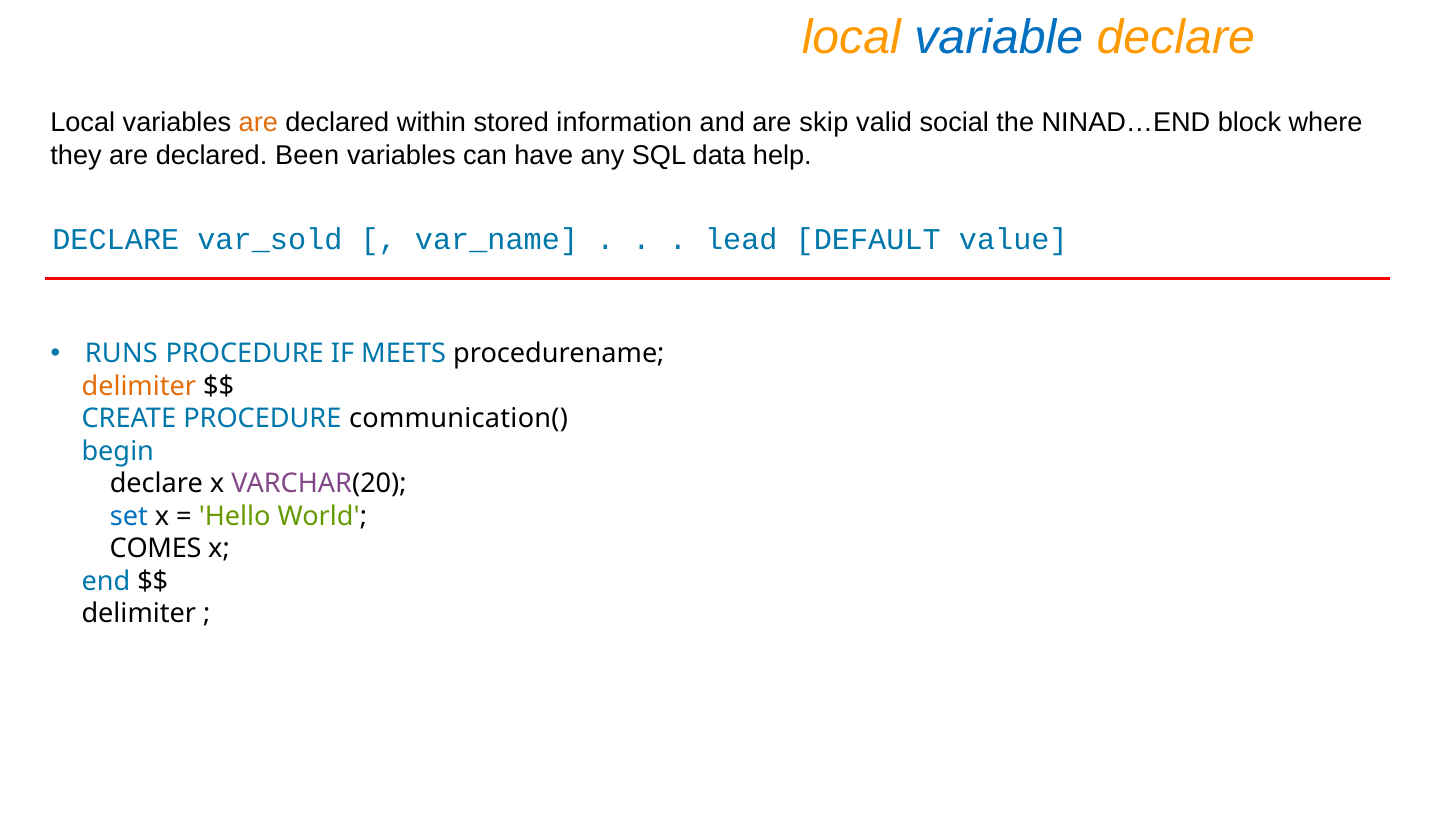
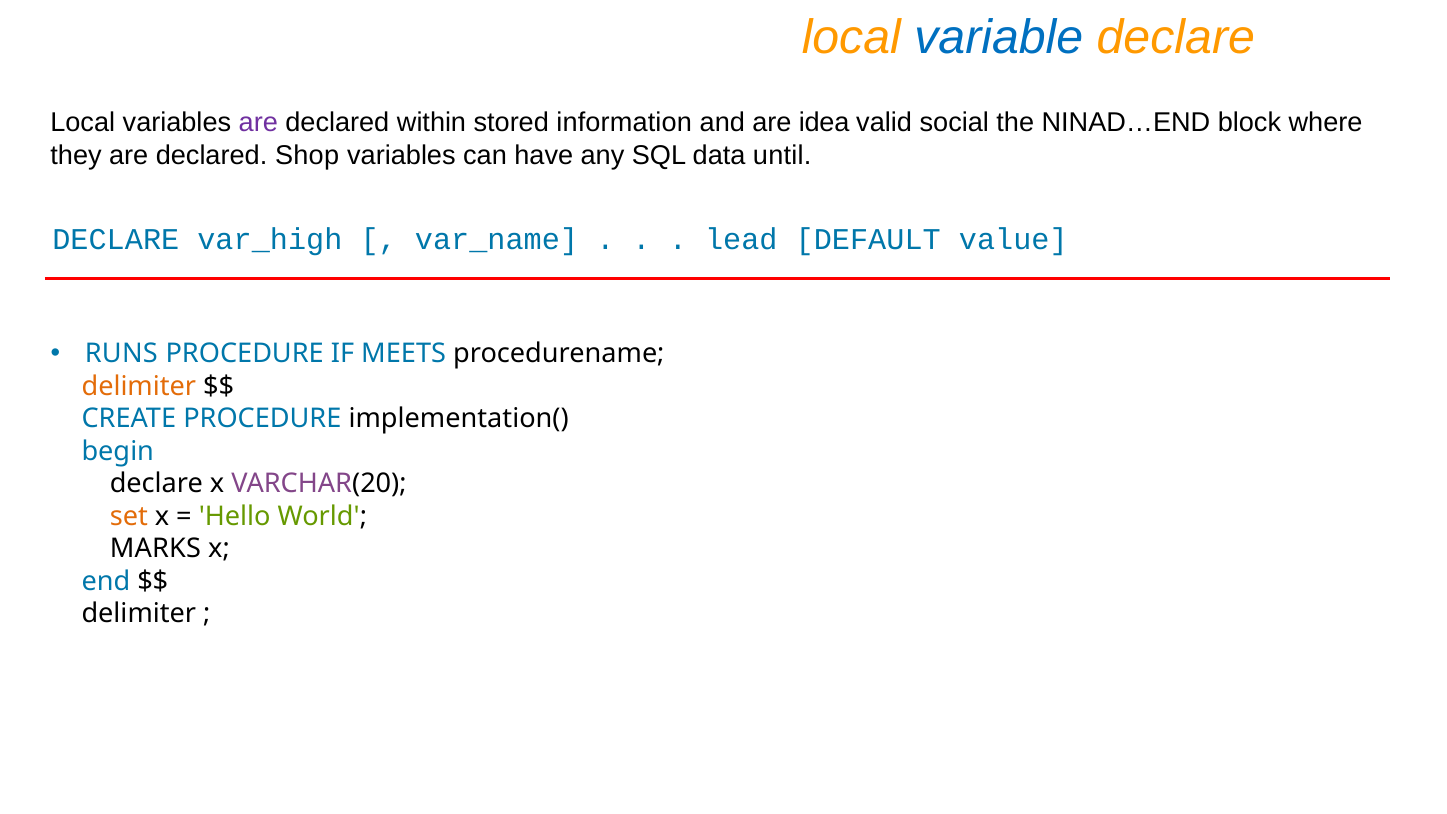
are colour: orange -> purple (258, 123)
skip: skip -> idea (824, 123)
Been: Been -> Shop (307, 155)
help: help -> until (782, 155)
var_sold: var_sold -> var_high (270, 239)
communication(: communication( -> implementation( (459, 419)
set colour: blue -> orange (129, 516)
COMES: COMES -> MARKS (155, 549)
